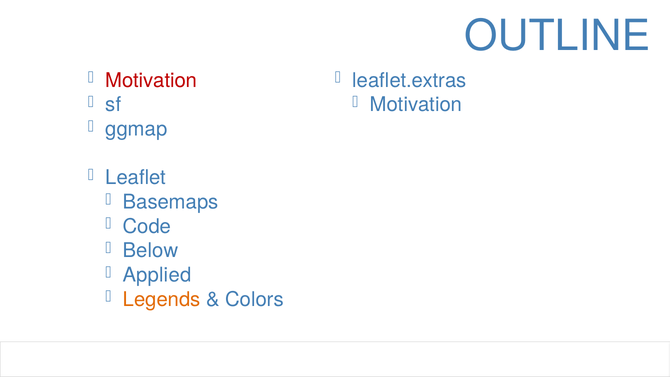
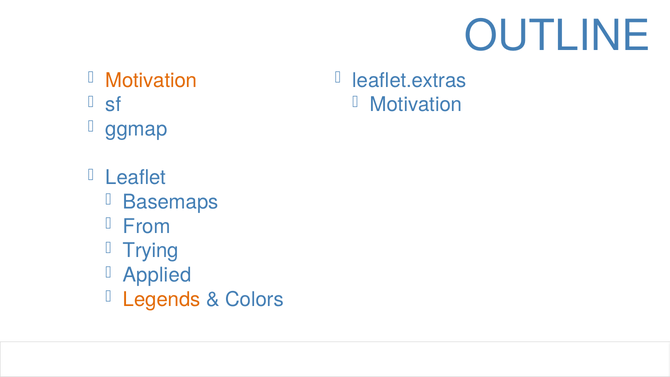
Motivation colour: red -> orange (151, 80)
Code: Code -> From (147, 226)
Below: Below -> Trying (151, 251)
